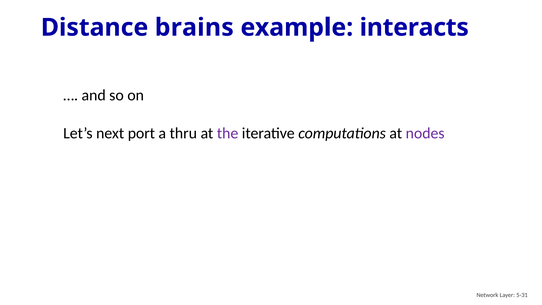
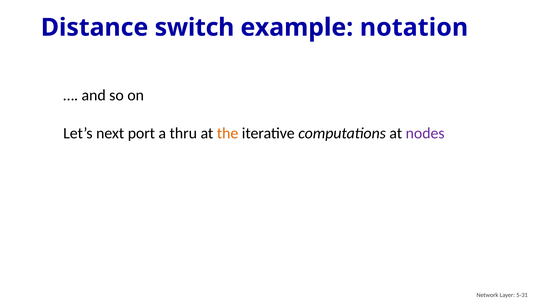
brains: brains -> switch (195, 27)
interacts: interacts -> notation (414, 27)
the colour: purple -> orange (228, 133)
